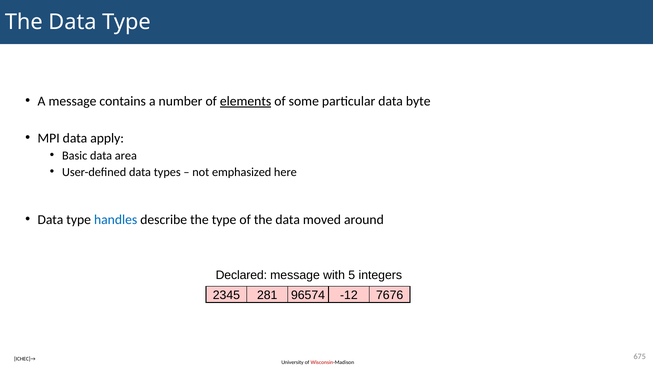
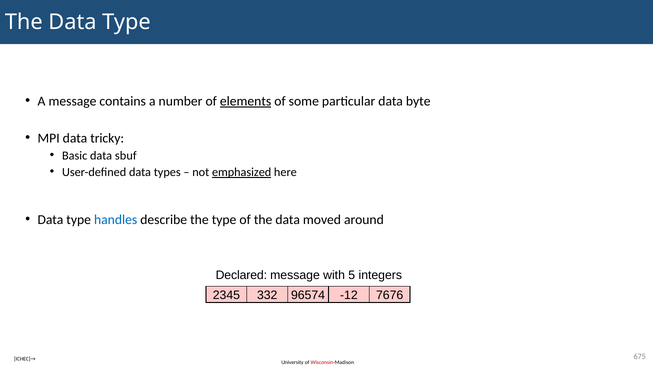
apply: apply -> tricky (107, 138)
area: area -> sbuf (126, 156)
emphasized underline: none -> present (242, 172)
281: 281 -> 332 (267, 295)
